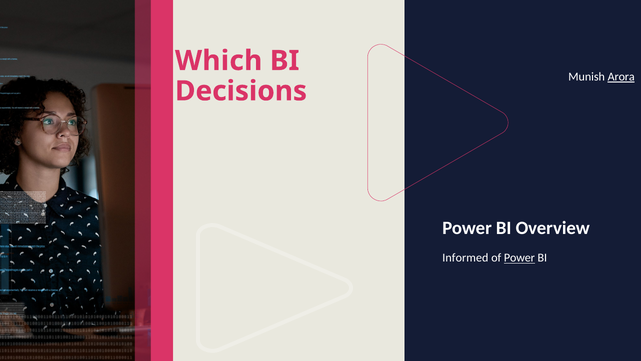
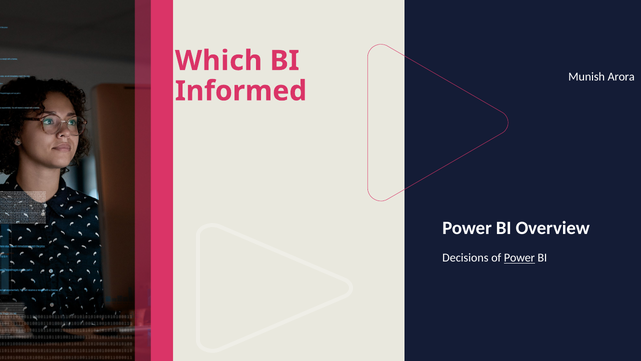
Arora underline: present -> none (621, 77)
Decisions: Decisions -> Informed (241, 91)
Informed: Informed -> Decisions (465, 258)
